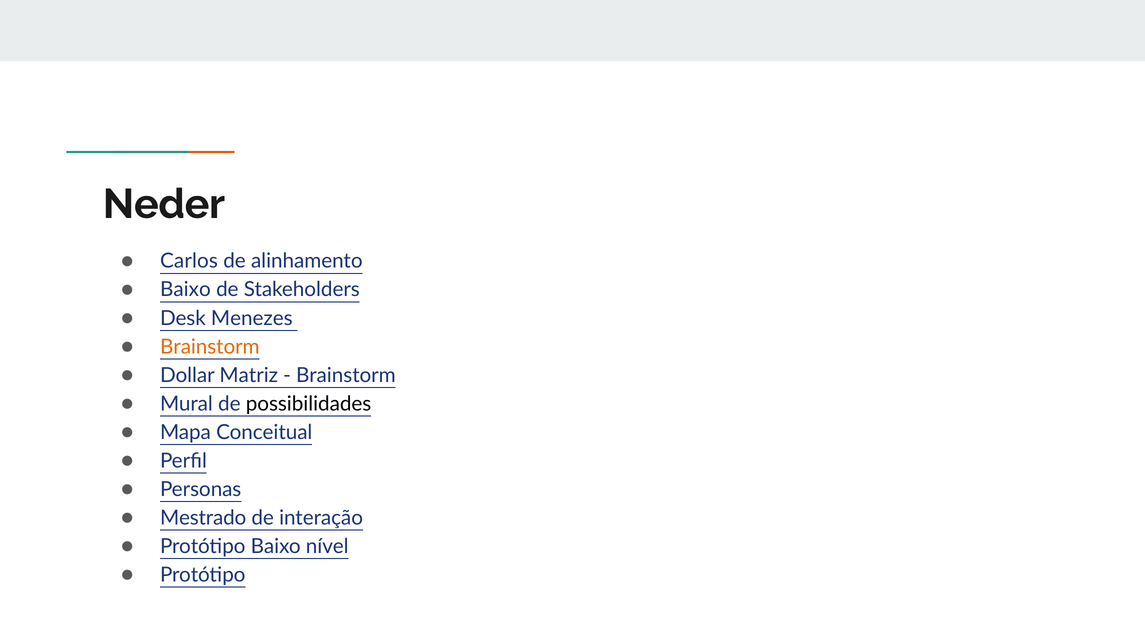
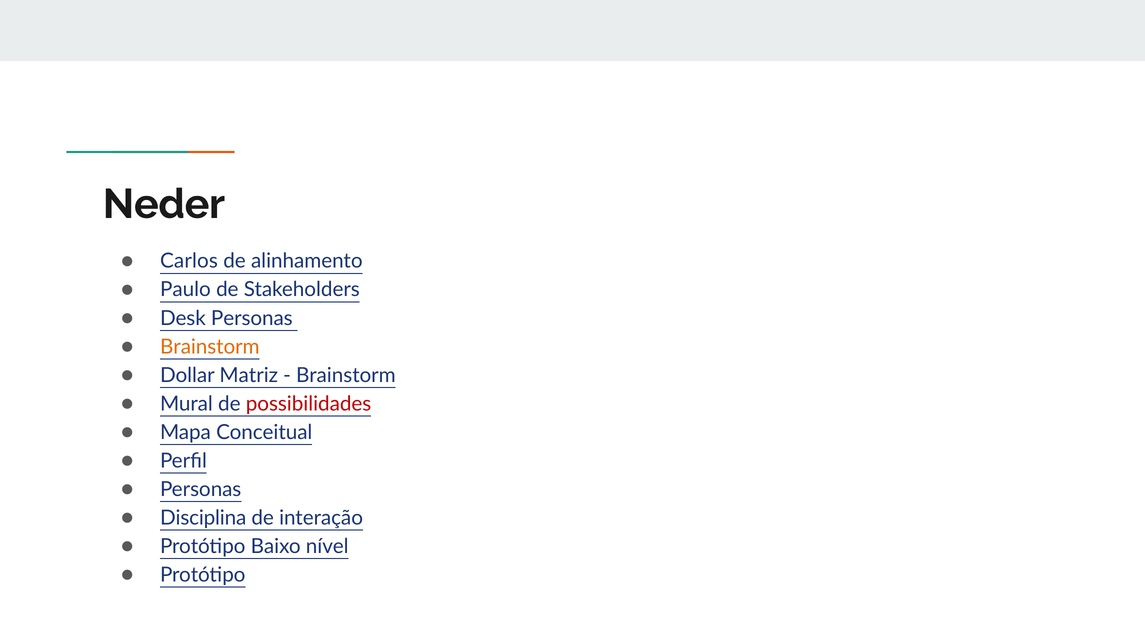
Baixo: Baixo -> Paulo (185, 290)
Desk Menezes: Menezes -> Personas (252, 318)
possibilidades colour: black -> red (309, 404)
Mestrado: Mestrado -> Disciplina (203, 518)
